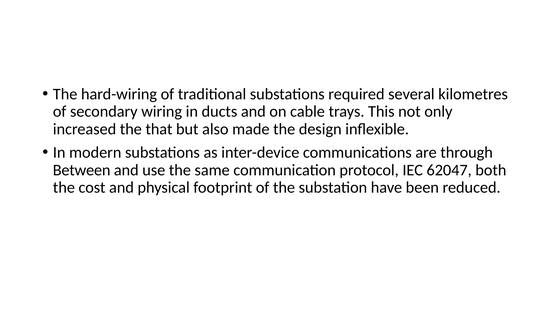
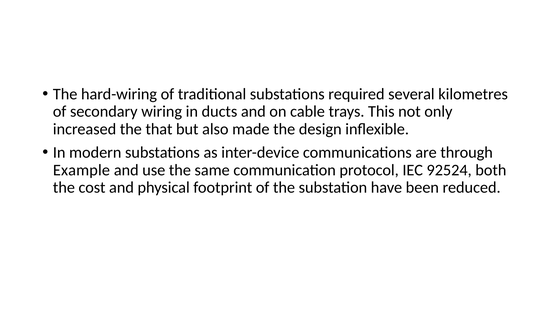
Between: Between -> Example (81, 170)
62047: 62047 -> 92524 (449, 170)
